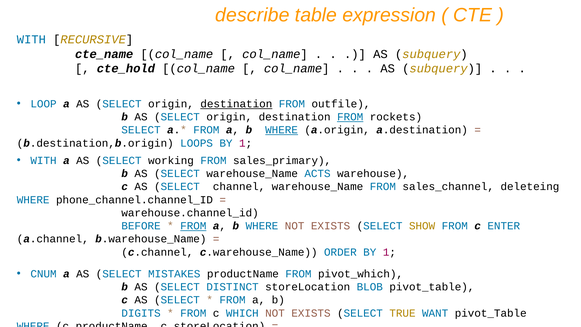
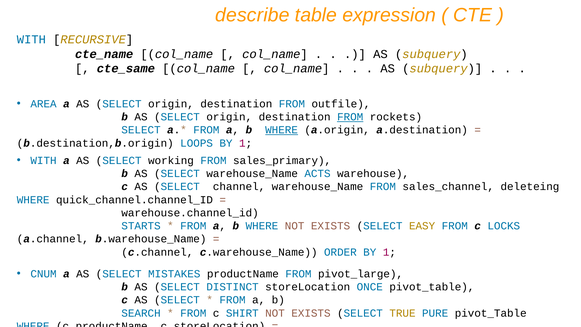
cte_hold: cte_hold -> cte_same (126, 69)
LOOP: LOOP -> AREA (44, 104)
destination underline: present -> none (236, 104)
phone_channel.channel_ID: phone_channel.channel_ID -> quick_channel.channel_ID (134, 200)
BEFORE: BEFORE -> STARTS (141, 226)
FROM underline: present -> none (193, 226)
SHOW: SHOW -> EASY (422, 226)
ENTER: ENTER -> LOCKS (504, 226)
pivot_which: pivot_which -> pivot_large (361, 274)
BLOB: BLOB -> ONCE (370, 287)
DIGITS: DIGITS -> SEARCH (141, 313)
WHICH: WHICH -> SHIRT (242, 313)
WANT: WANT -> PURE (435, 313)
